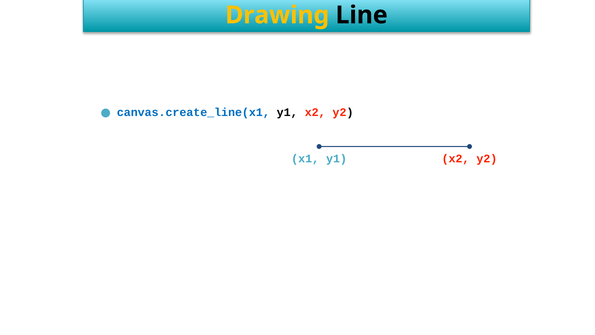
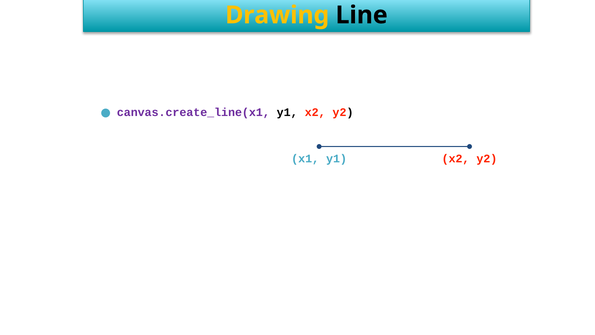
canvas.create_line(x1 colour: blue -> purple (193, 112)
